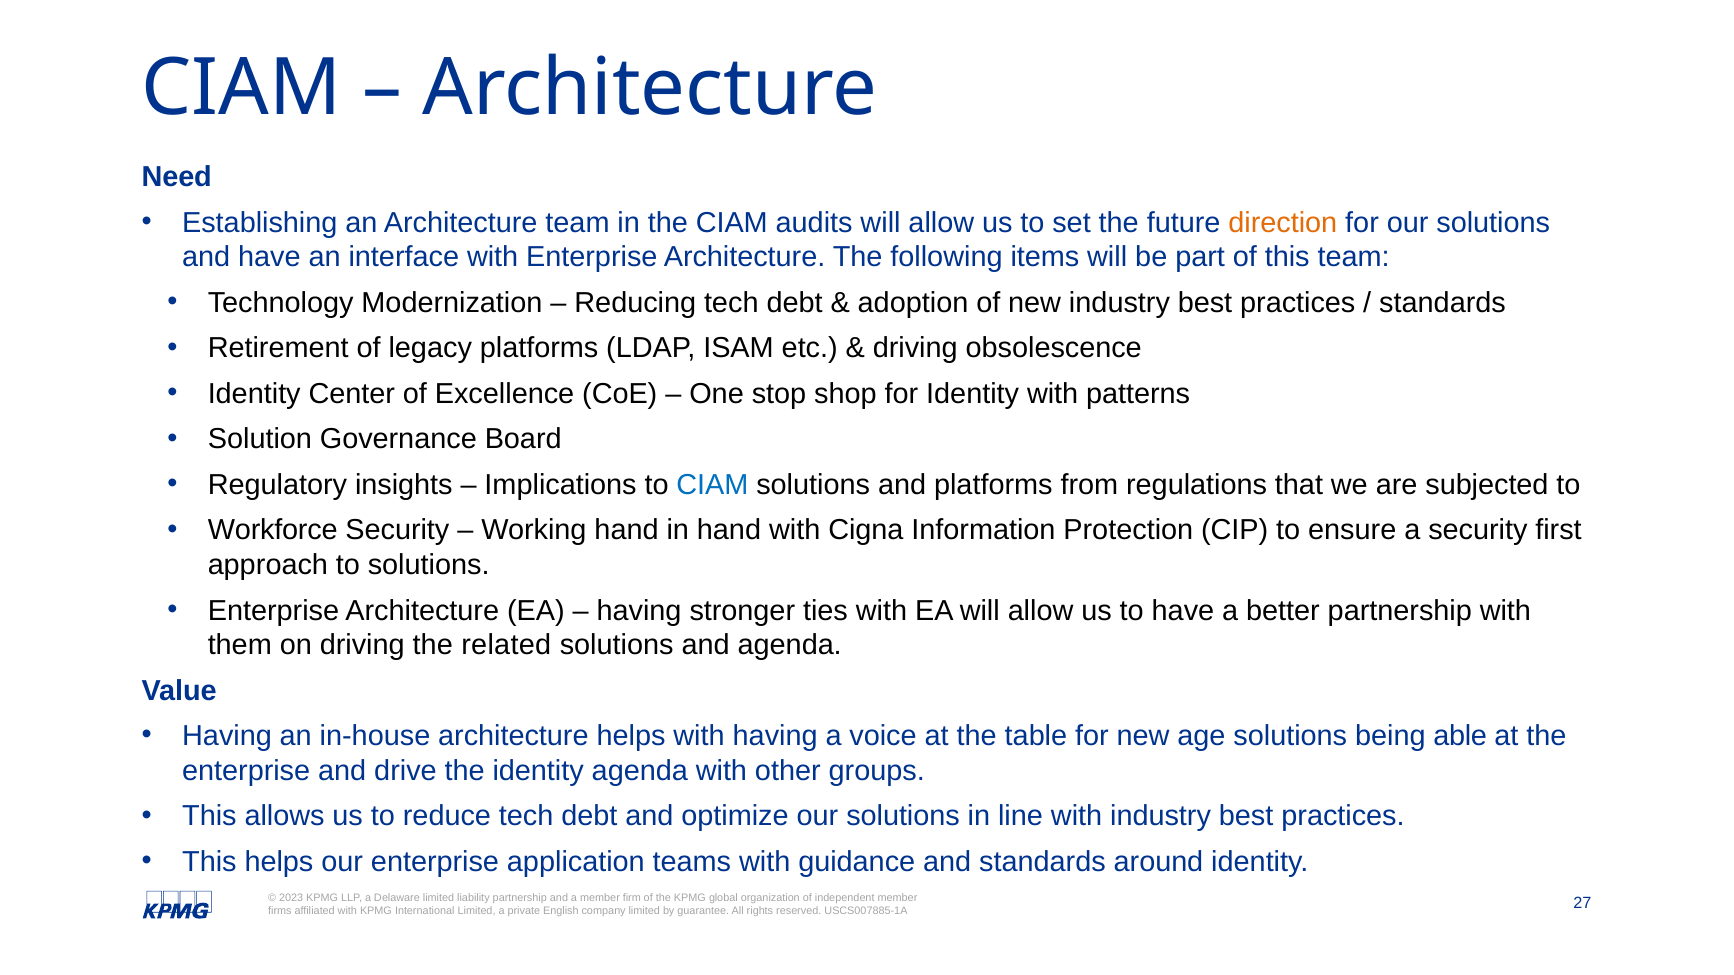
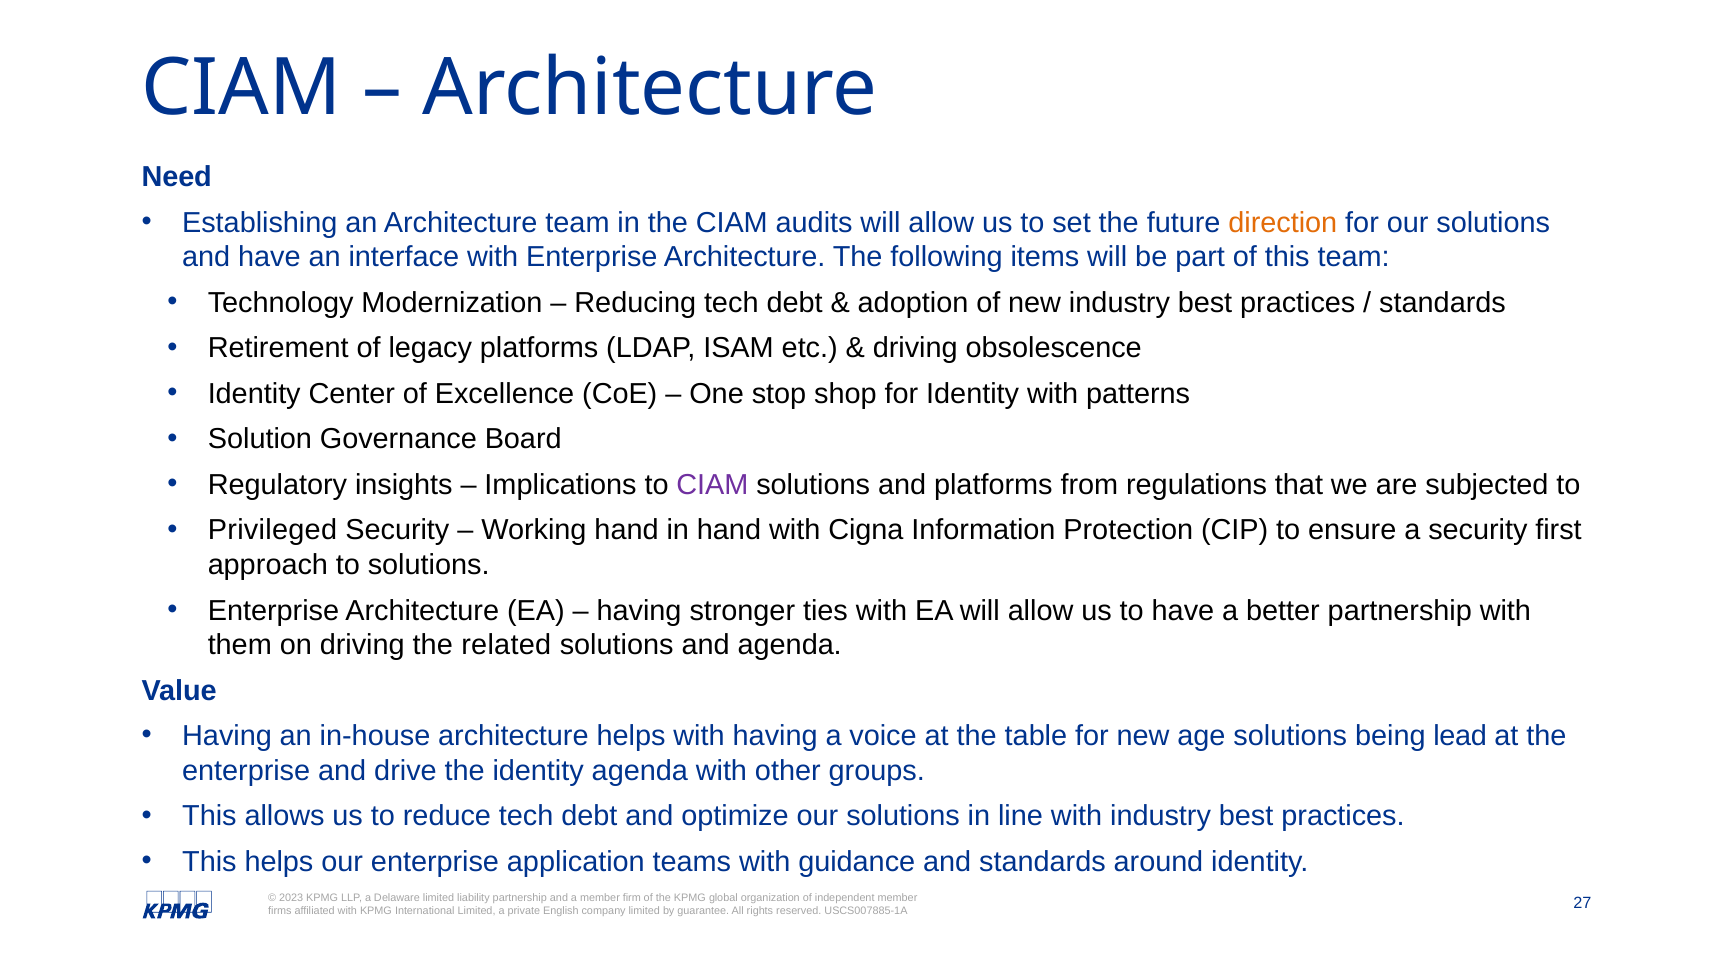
CIAM colour: blue -> purple (712, 485)
Workforce: Workforce -> Privileged (273, 531)
able: able -> lead (1460, 736)
